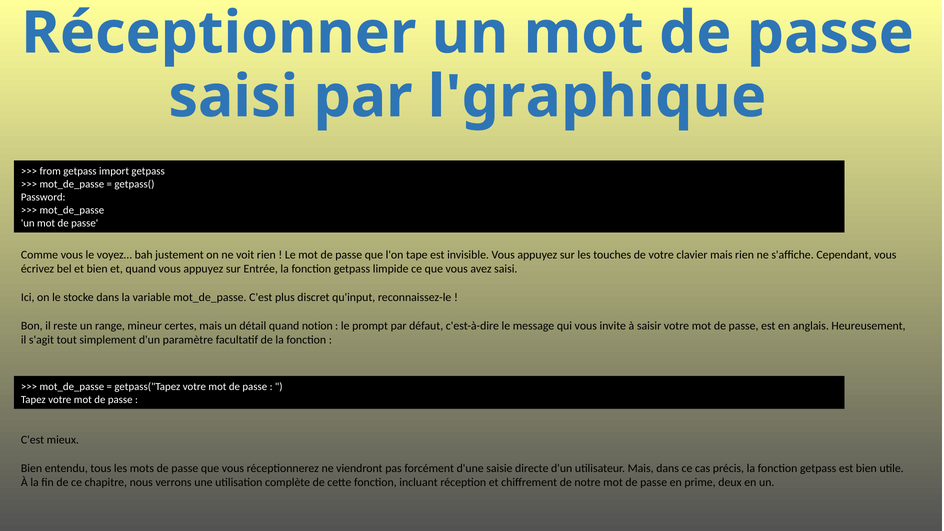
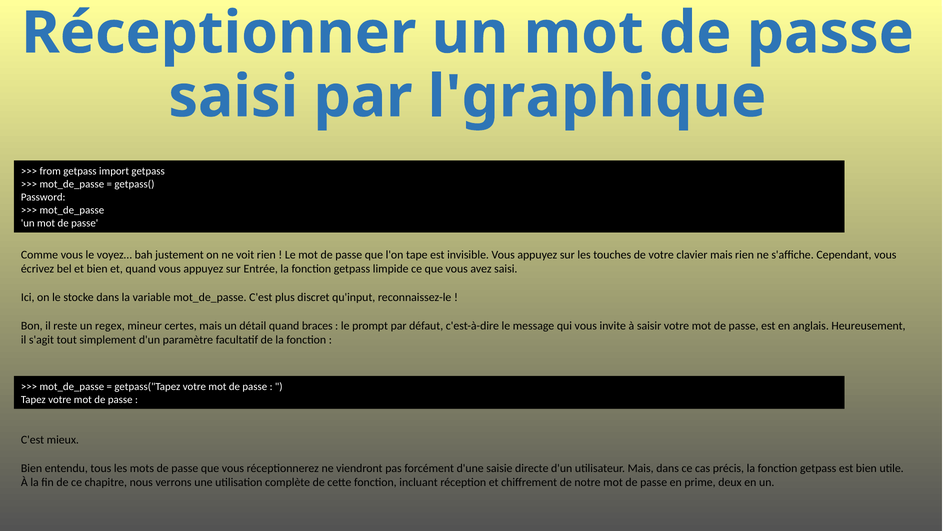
range: range -> regex (110, 326)
notion: notion -> braces (317, 326)
